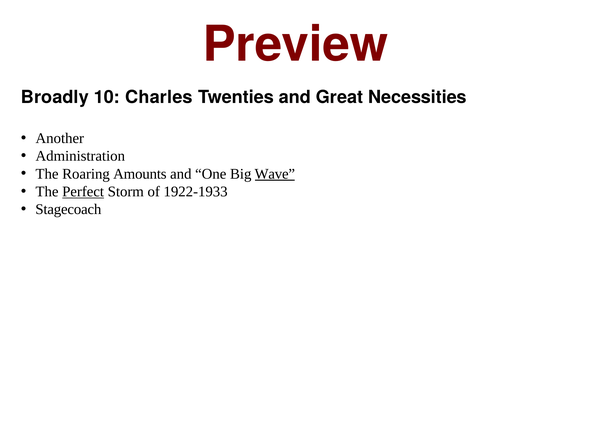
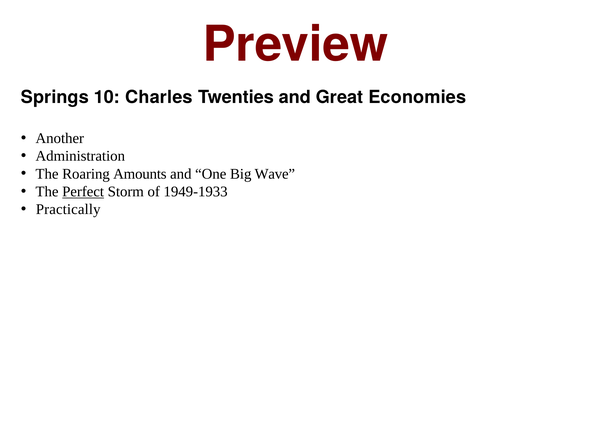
Broadly: Broadly -> Springs (55, 97)
Necessities: Necessities -> Economies (417, 97)
Wave underline: present -> none (275, 174)
1922-1933: 1922-1933 -> 1949-1933 (196, 192)
Stagecoach: Stagecoach -> Practically (68, 209)
